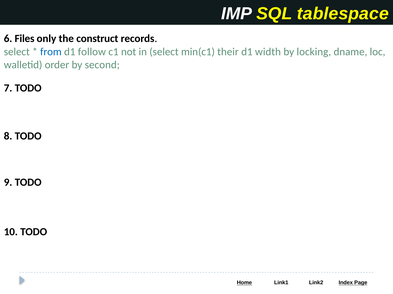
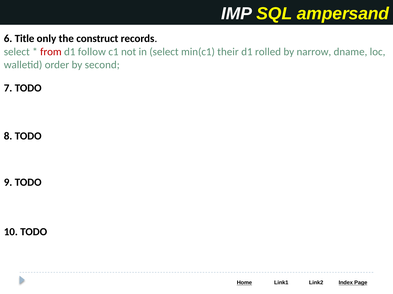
tablespace: tablespace -> ampersand (343, 14)
Files: Files -> Title (25, 39)
from colour: blue -> red (51, 52)
width: width -> rolled (268, 52)
locking: locking -> narrow (314, 52)
